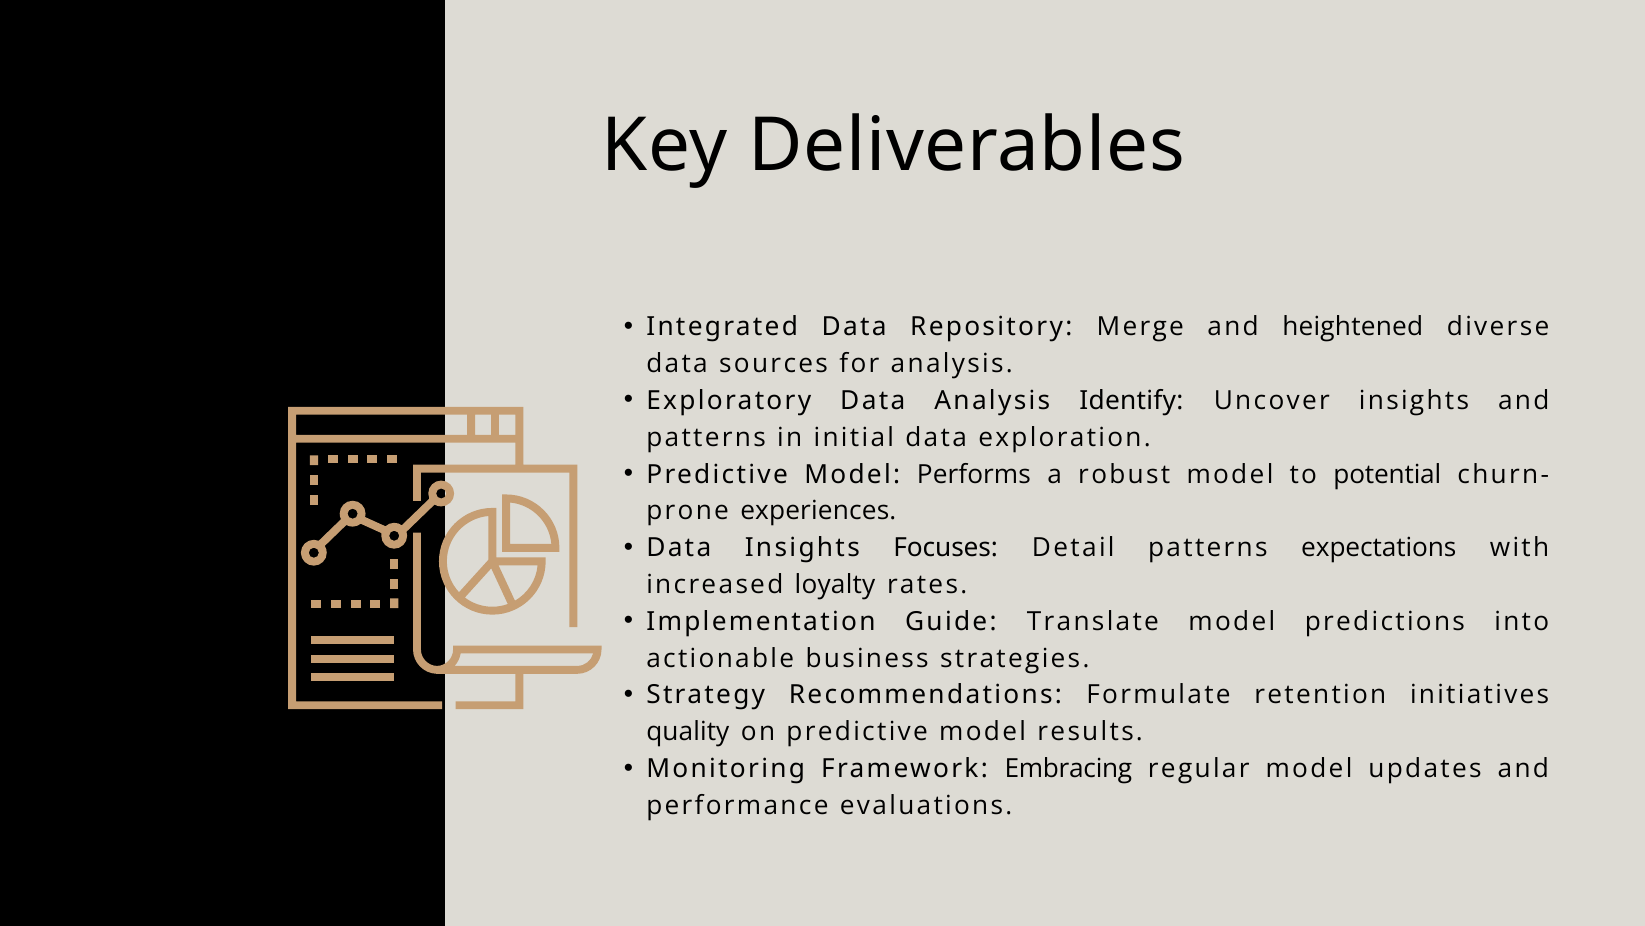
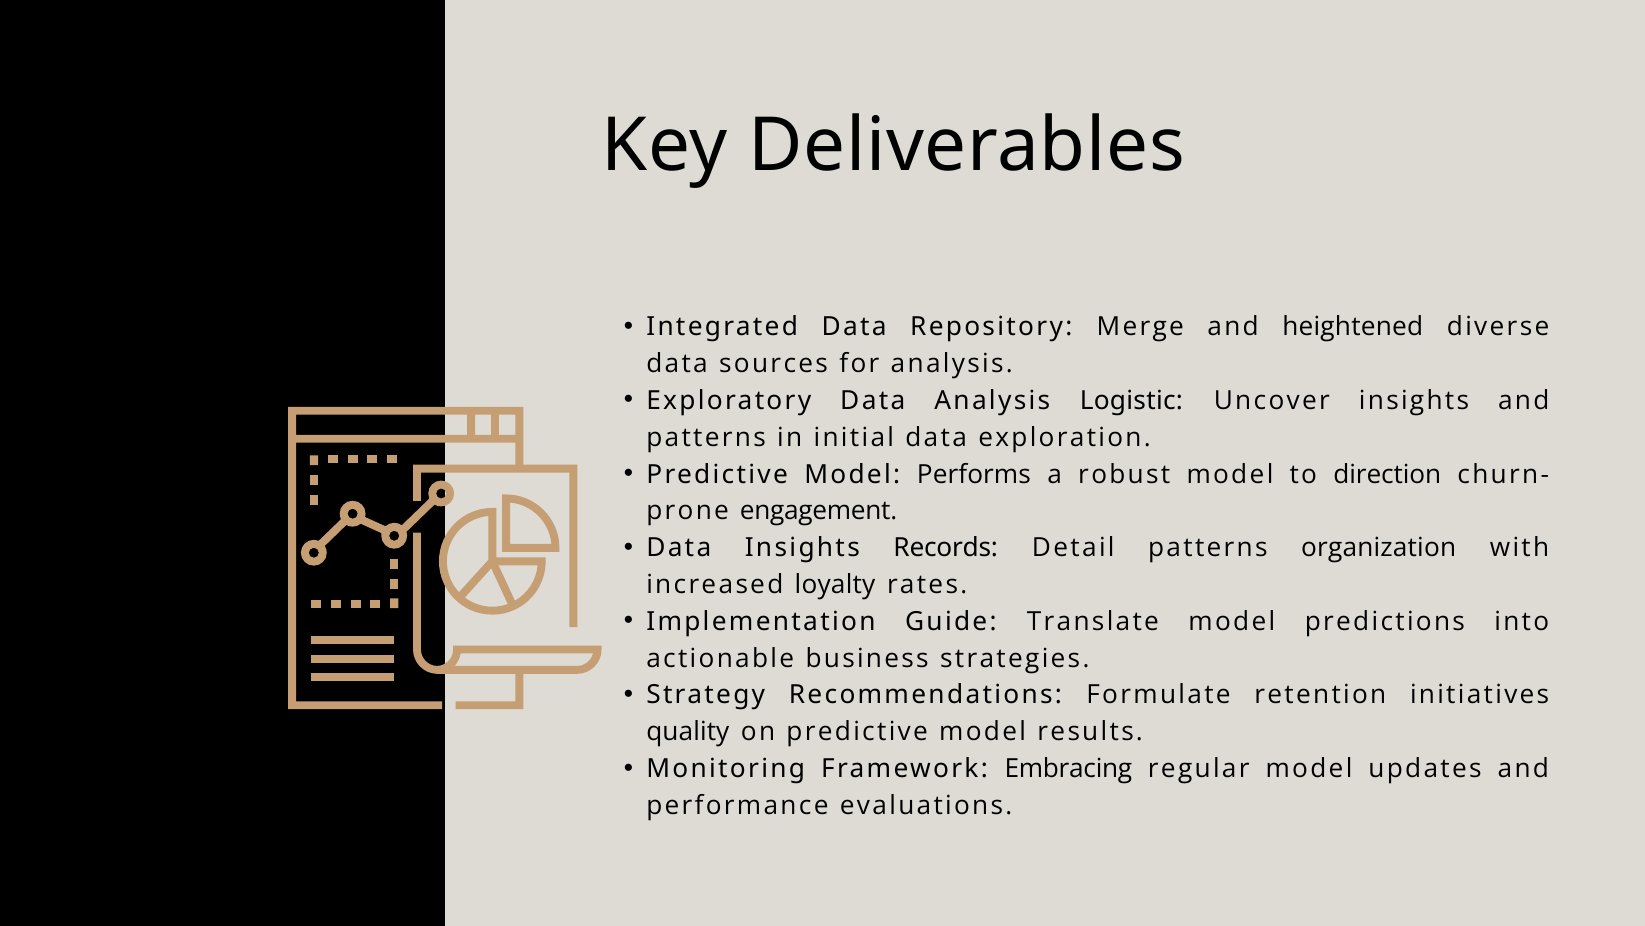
Identify: Identify -> Logistic (1131, 400)
potential: potential -> direction (1387, 474)
experiences: experiences -> engagement (819, 511)
Focuses: Focuses -> Records (946, 548)
expectations: expectations -> organization (1379, 548)
